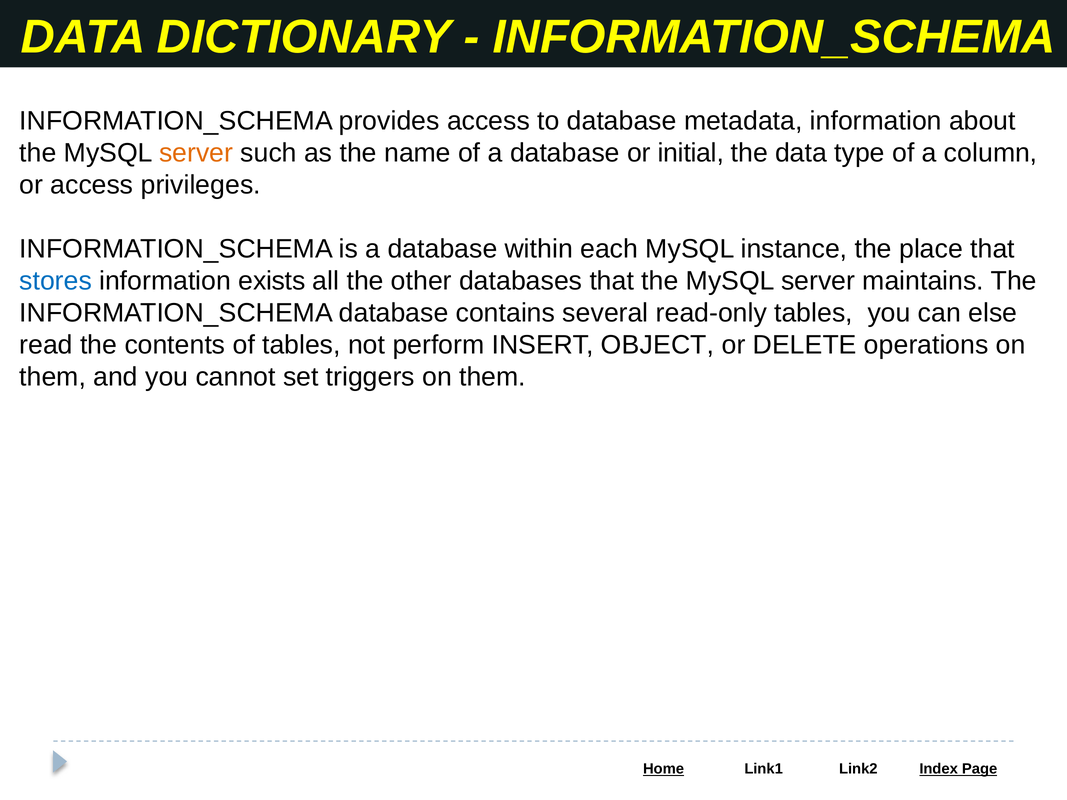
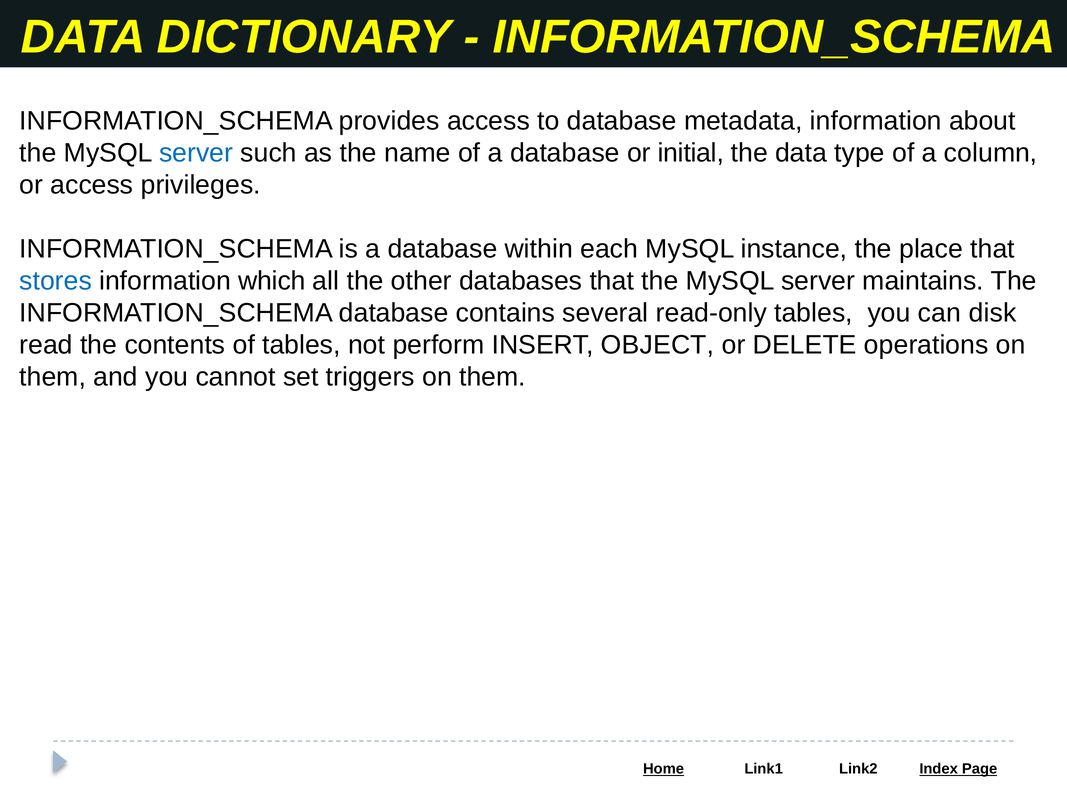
server colour: orange -> blue (196, 153)
exists: exists -> which (272, 281)
else: else -> disk (993, 313)
